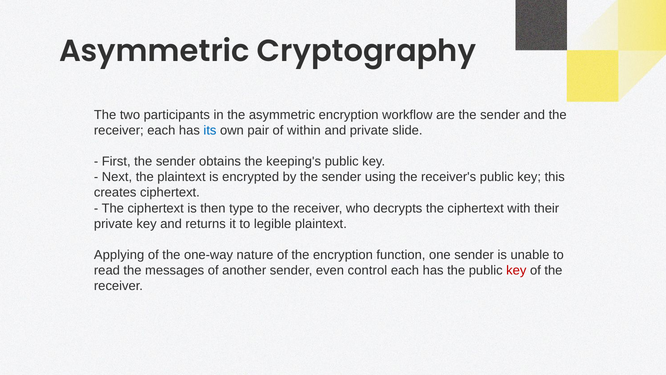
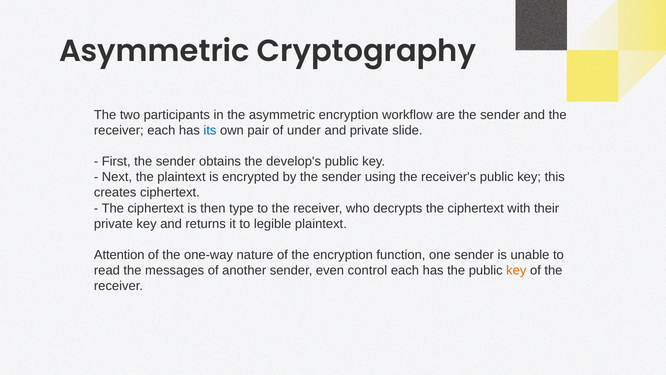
within: within -> under (304, 130)
keeping's: keeping's -> develop's (294, 161)
Applying: Applying -> Attention (119, 255)
key colour: red -> orange (516, 270)
